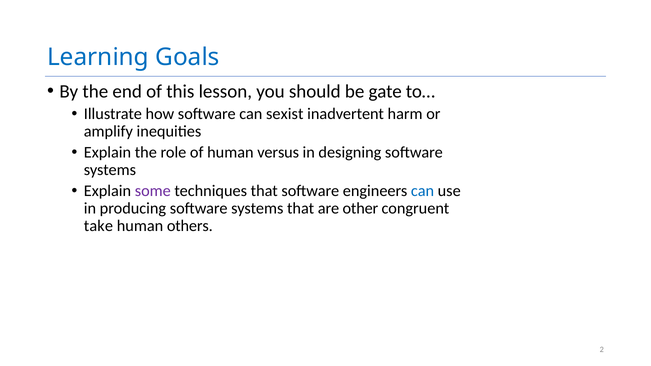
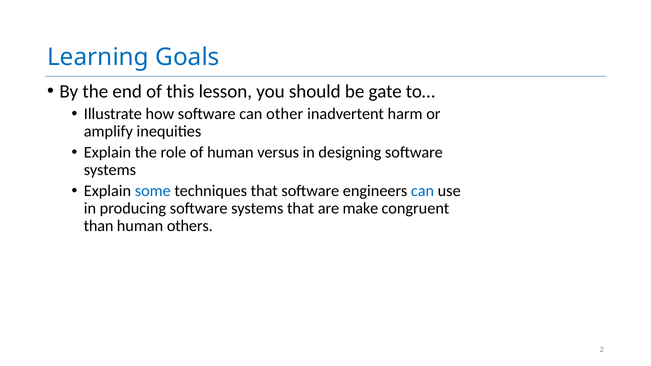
sexist: sexist -> other (285, 114)
some colour: purple -> blue (153, 191)
other: other -> make (360, 209)
take: take -> than (99, 226)
